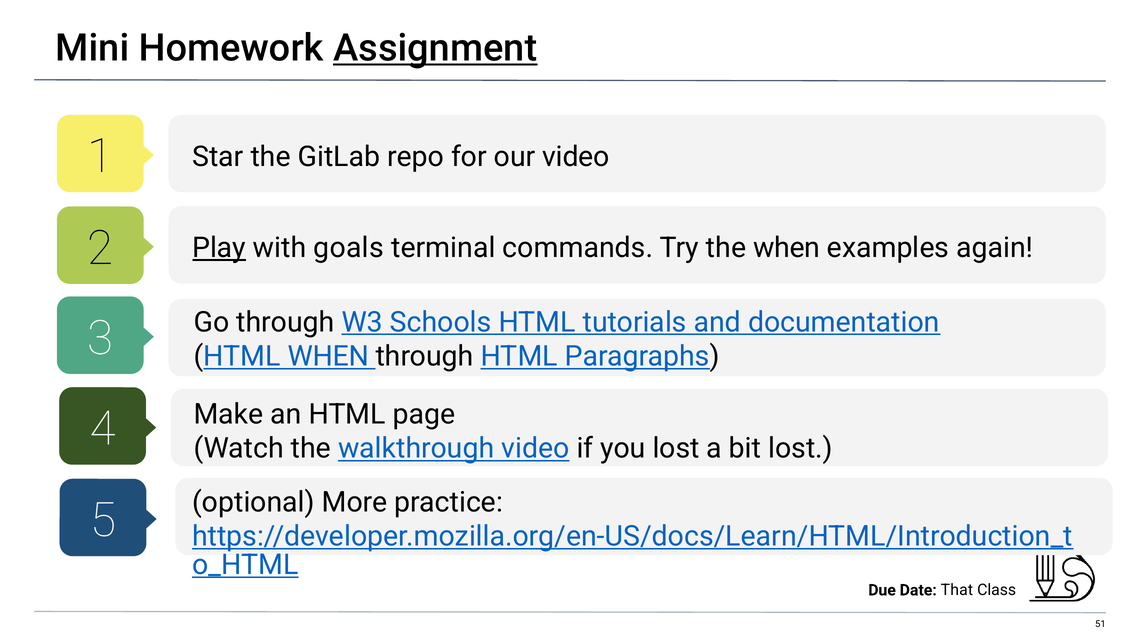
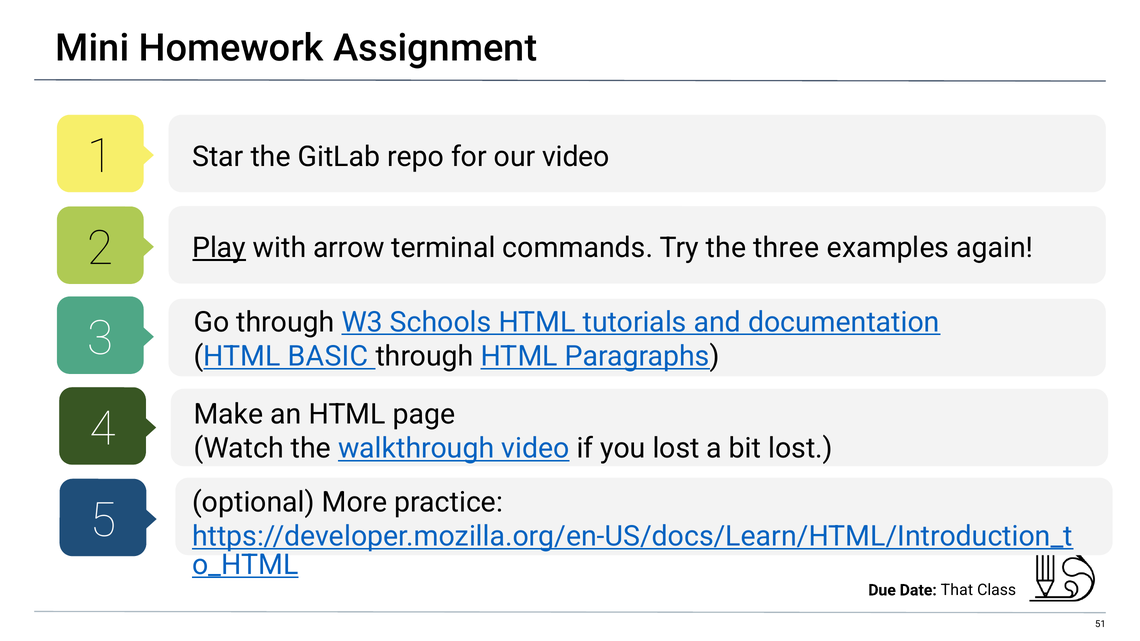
Assignment underline: present -> none (435, 48)
goals: goals -> arrow (349, 248)
the when: when -> three (786, 248)
HTML WHEN: WHEN -> BASIC (328, 356)
